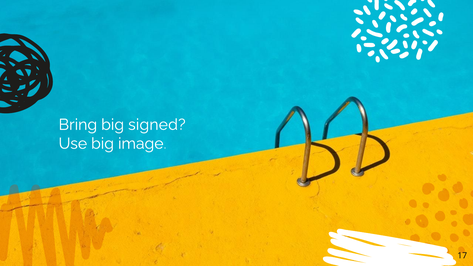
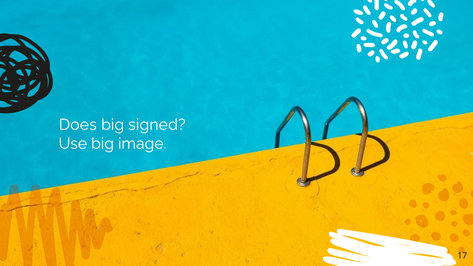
Bring: Bring -> Does (78, 125)
